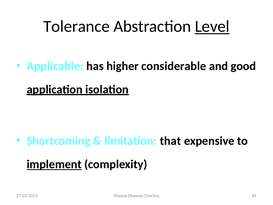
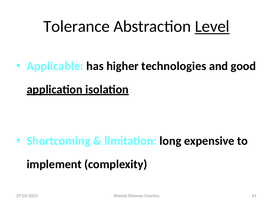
considerable: considerable -> technologies (174, 66)
that: that -> long (170, 141)
implement underline: present -> none (54, 164)
